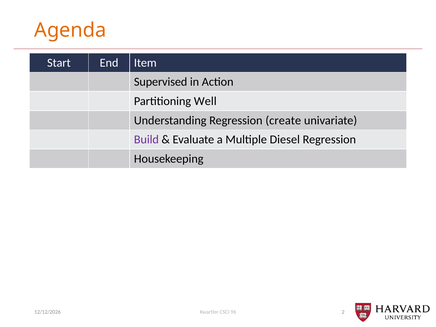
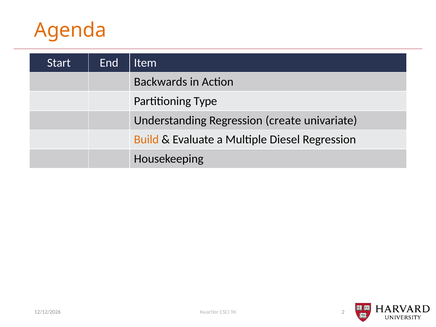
Supervised: Supervised -> Backwards (161, 82)
Well: Well -> Type (205, 101)
Build colour: purple -> orange (146, 140)
